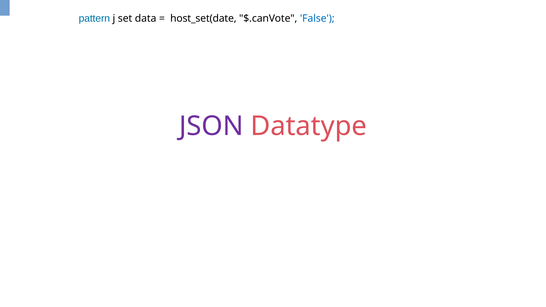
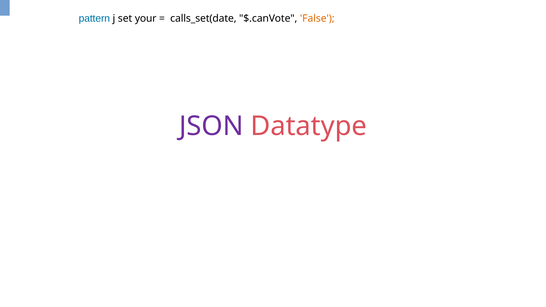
data: data -> your (146, 18)
host_set(date: host_set(date -> calls_set(date (203, 18)
False colour: blue -> orange (317, 18)
